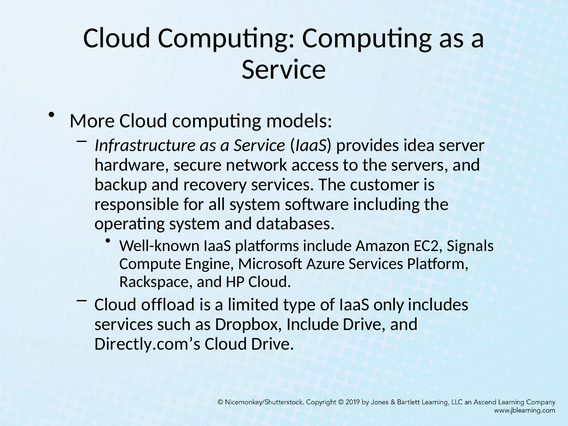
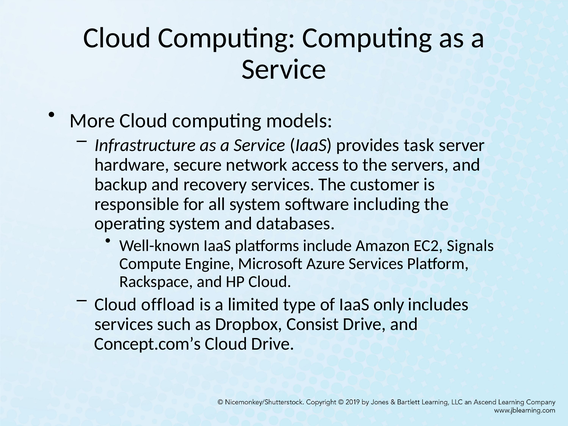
idea: idea -> task (419, 145)
Dropbox Include: Include -> Consist (313, 324)
Directly.com’s: Directly.com’s -> Concept.com’s (148, 344)
